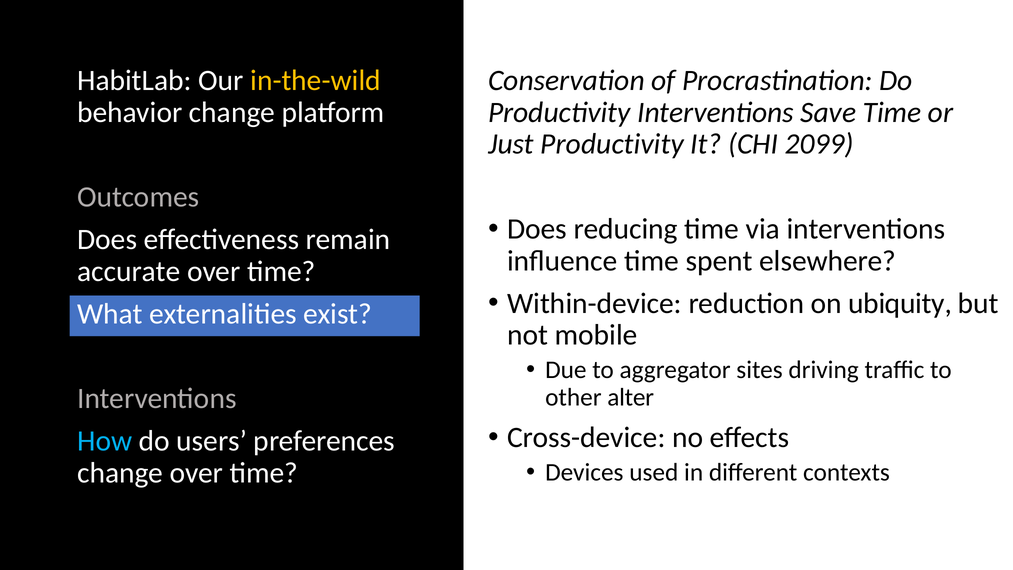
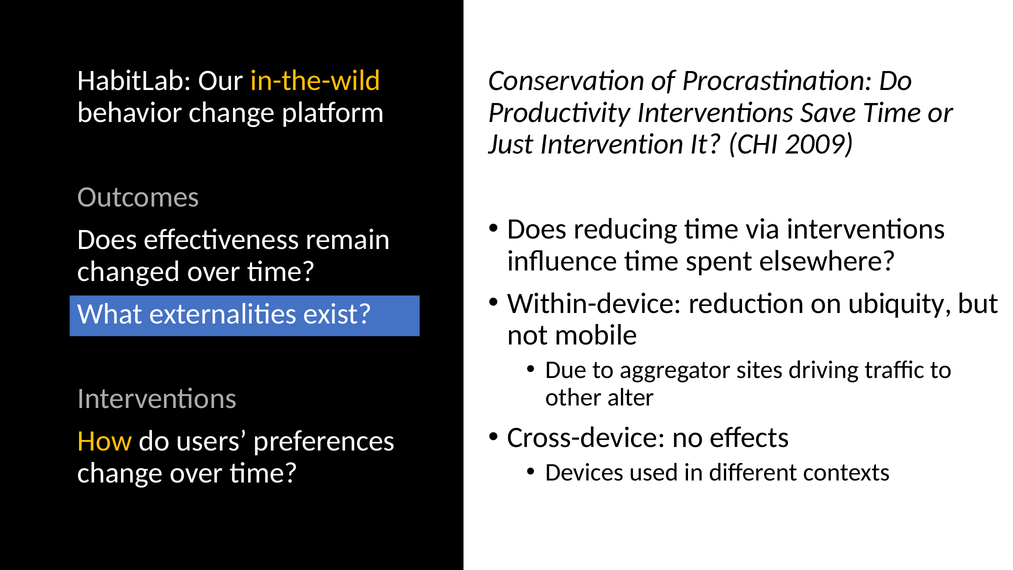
Just Productivity: Productivity -> Intervention (612, 144)
2099: 2099 -> 2009 (819, 144)
accurate: accurate -> changed (129, 271)
How colour: light blue -> yellow (105, 441)
